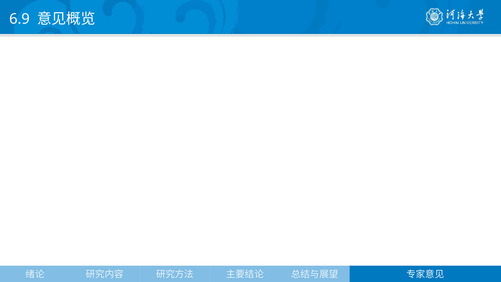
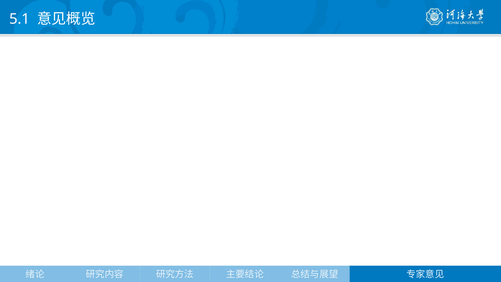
6.9: 6.9 -> 5.1 (19, 19)
